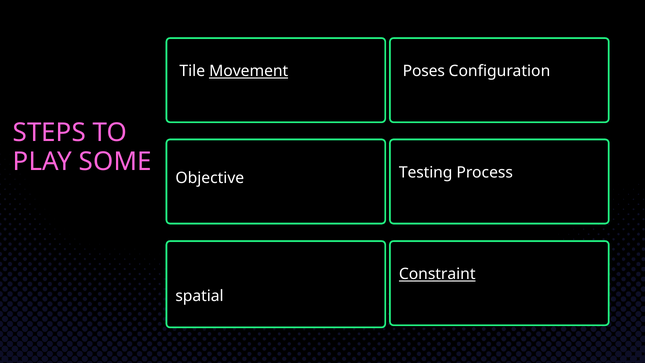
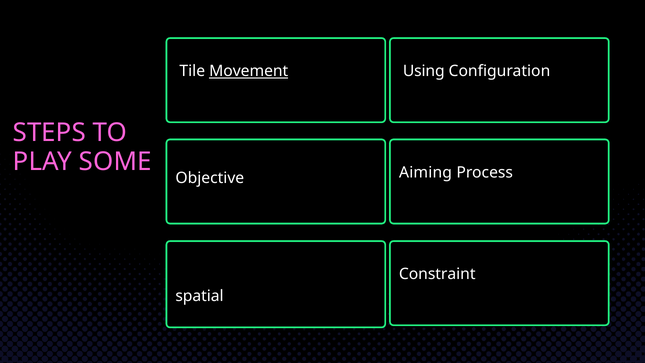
Poses: Poses -> Using (424, 71)
Testing: Testing -> Aiming (426, 172)
Constraint underline: present -> none (437, 274)
